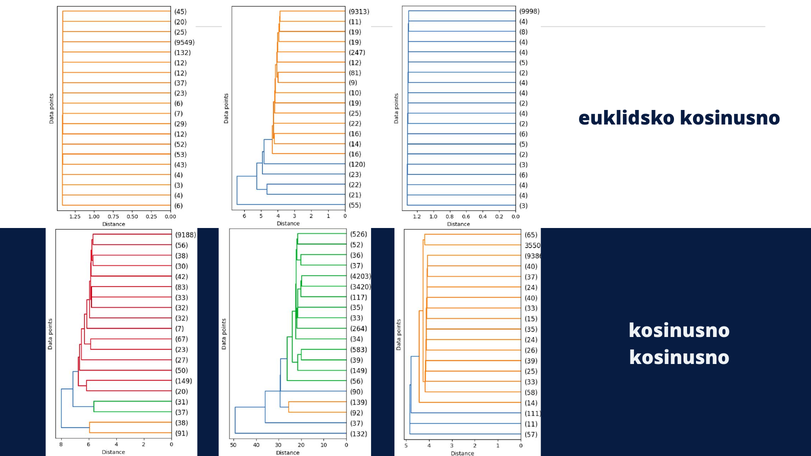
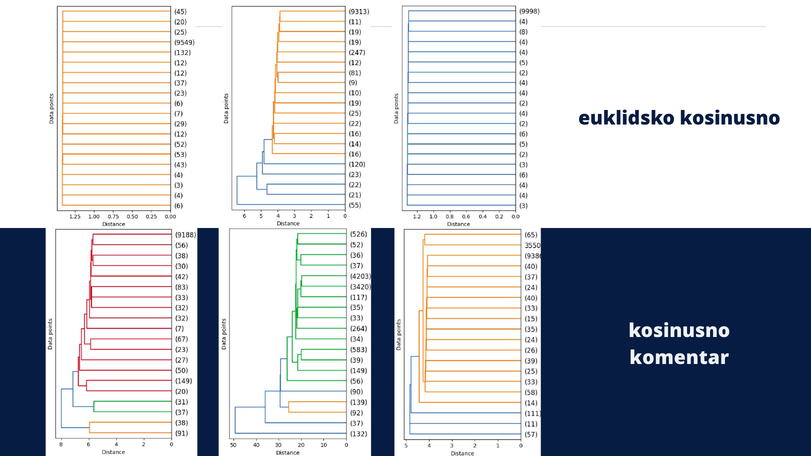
kosinusno: kosinusno -> komentar (679, 358)
